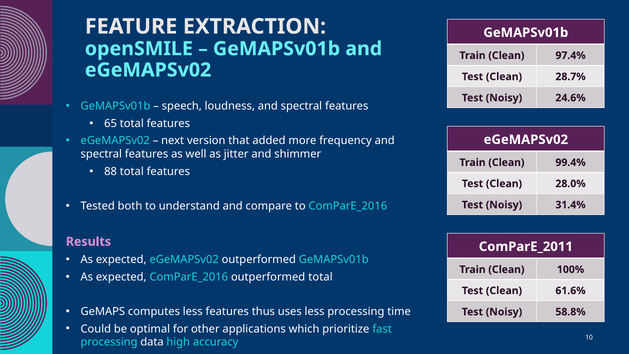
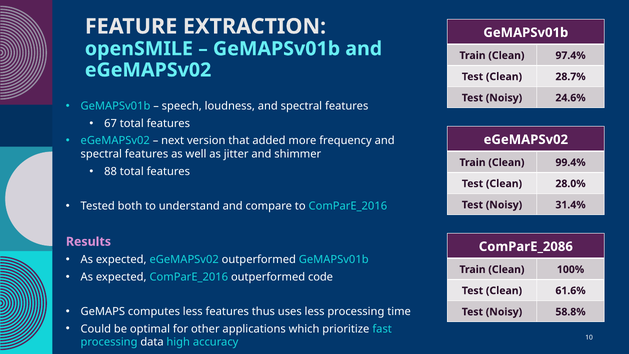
65: 65 -> 67 (111, 123)
ComParE_2011: ComParE_2011 -> ComParE_2086 (526, 246)
outperformed total: total -> code (321, 277)
